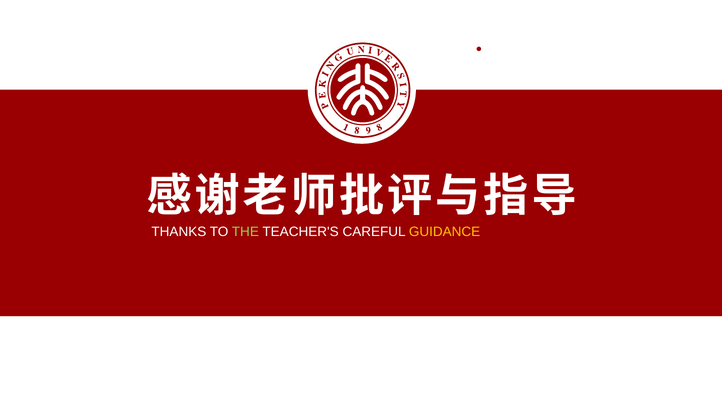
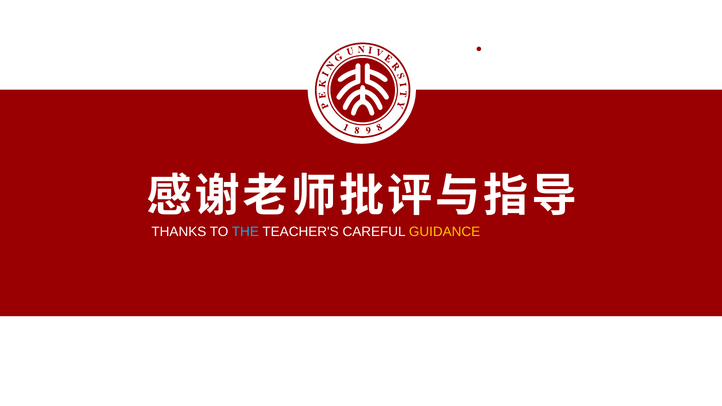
THE colour: light green -> light blue (245, 232)
